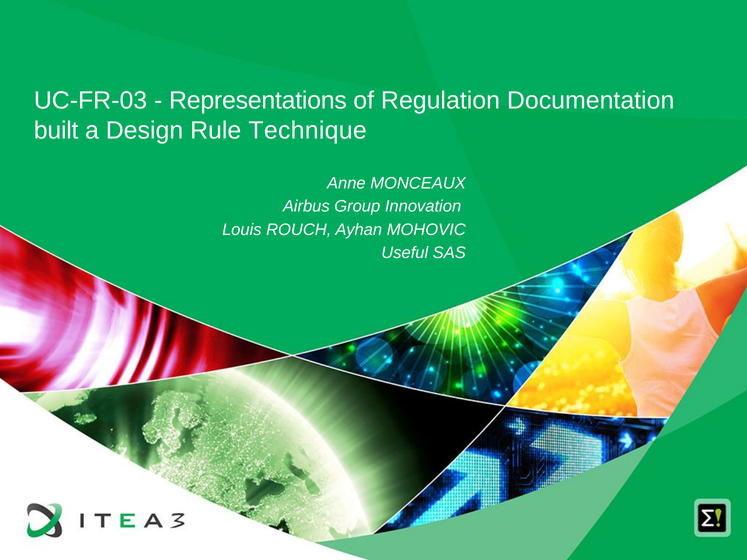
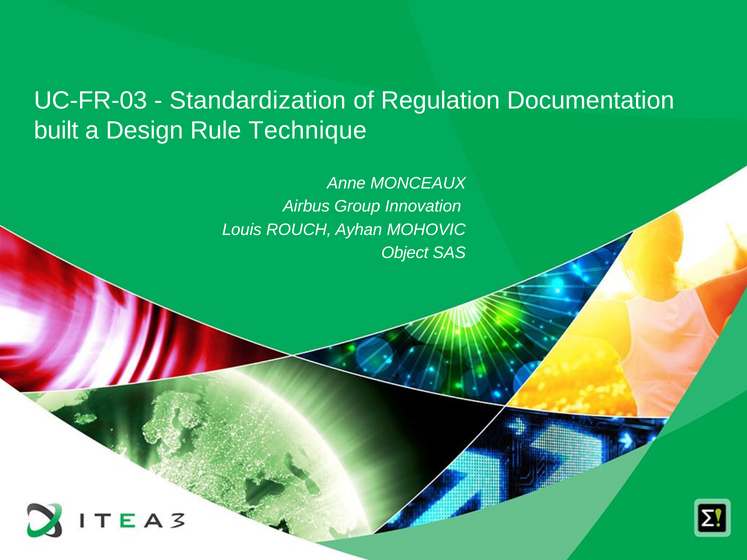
Representations: Representations -> Standardization (258, 101)
Useful: Useful -> Object (405, 253)
